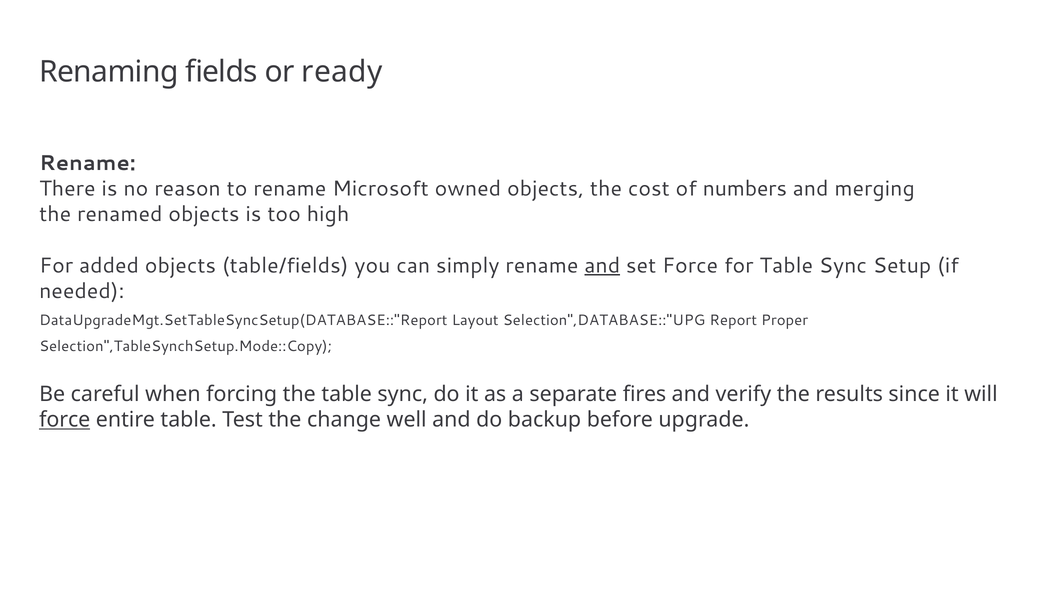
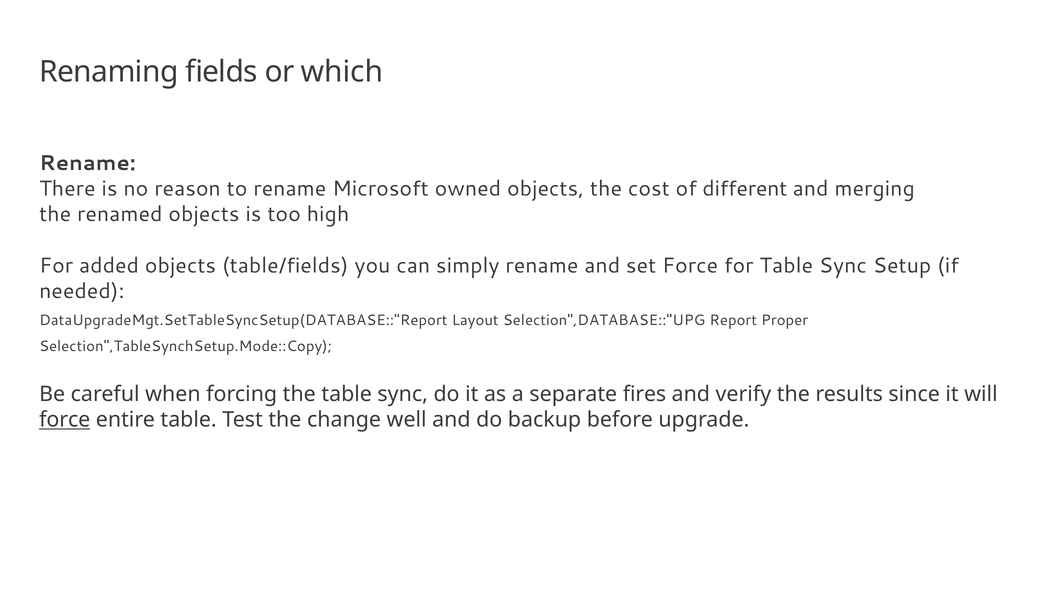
ready: ready -> which (342, 72)
numbers: numbers -> different (745, 189)
and underline: present -> none (602, 266)
